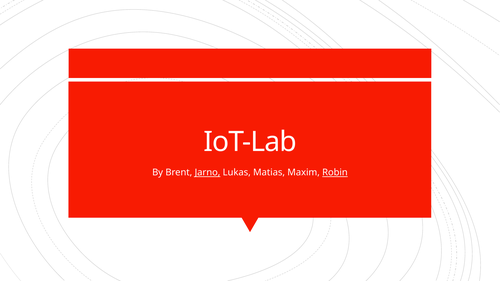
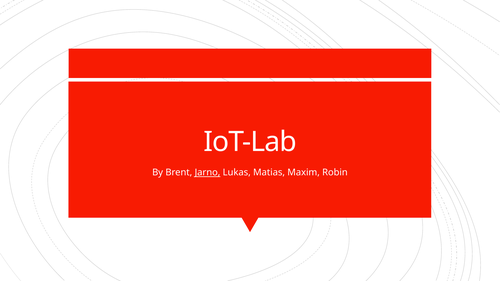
Robin underline: present -> none (335, 173)
